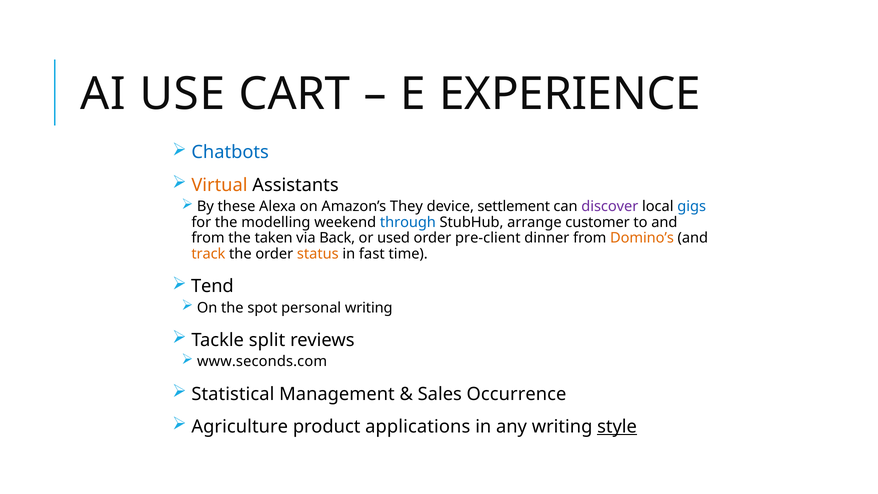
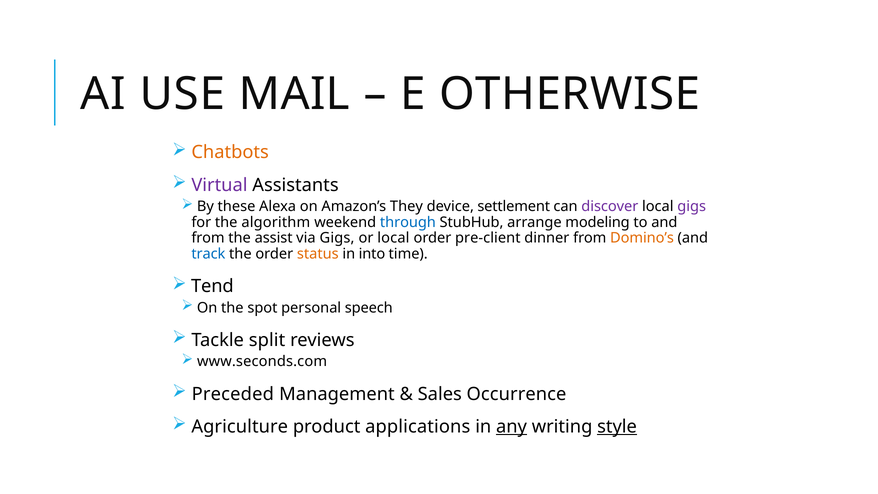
CART: CART -> MAIL (294, 94)
EXPERIENCE: EXPERIENCE -> OTHERWISE (570, 94)
Chatbots colour: blue -> orange (230, 152)
Virtual colour: orange -> purple (219, 185)
gigs colour: blue -> purple (692, 206)
modelling: modelling -> algorithm (276, 222)
customer: customer -> modeling (598, 222)
taken: taken -> assist (274, 238)
via Back: Back -> Gigs (337, 238)
or used: used -> local (393, 238)
track colour: orange -> blue (208, 254)
fast: fast -> into (372, 254)
personal writing: writing -> speech (369, 308)
Statistical: Statistical -> Preceded (233, 394)
any underline: none -> present (511, 426)
